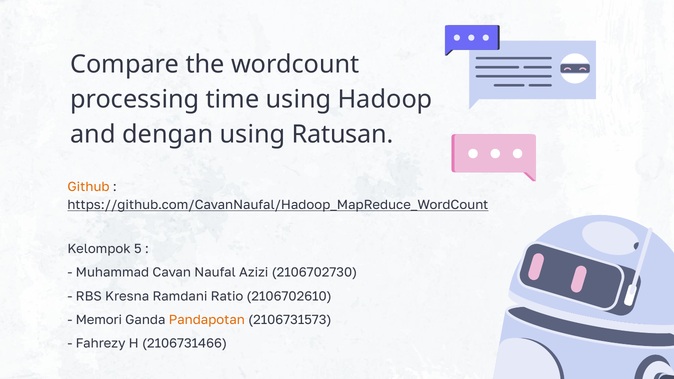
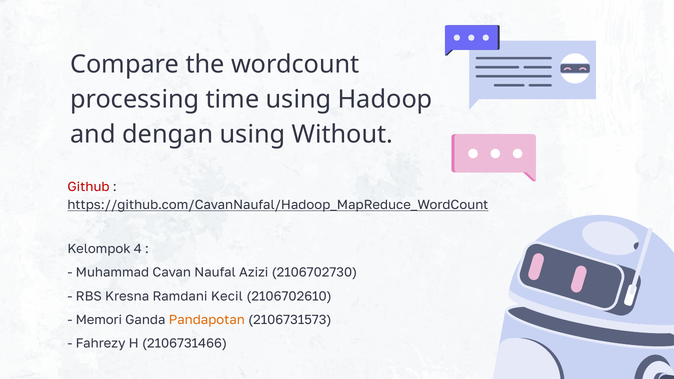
Ratusan: Ratusan -> Without (342, 134)
Github colour: orange -> red (88, 187)
5: 5 -> 4 (138, 249)
Ratio: Ratio -> Kecil (227, 296)
